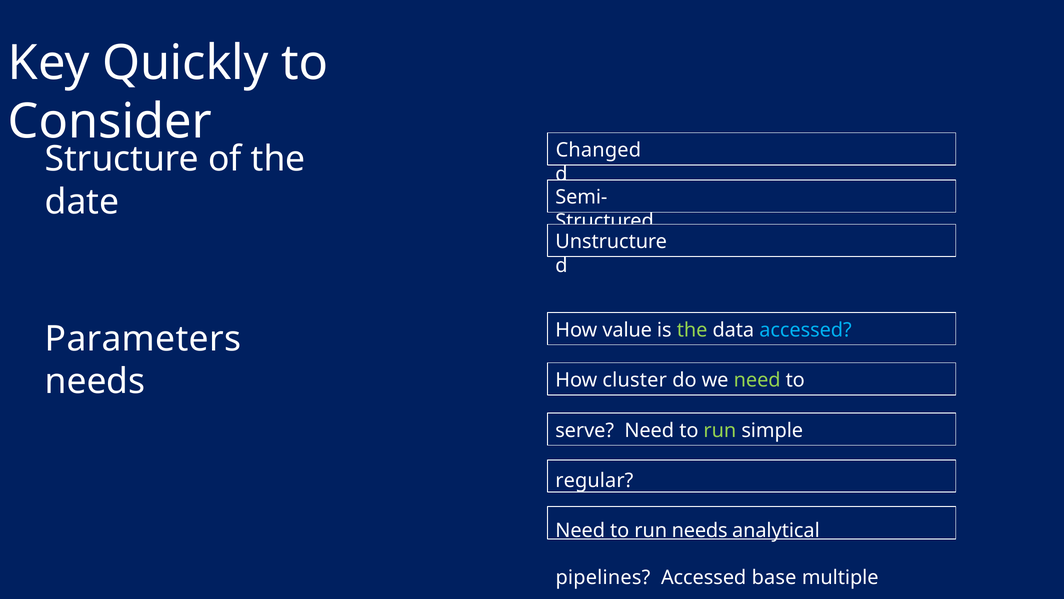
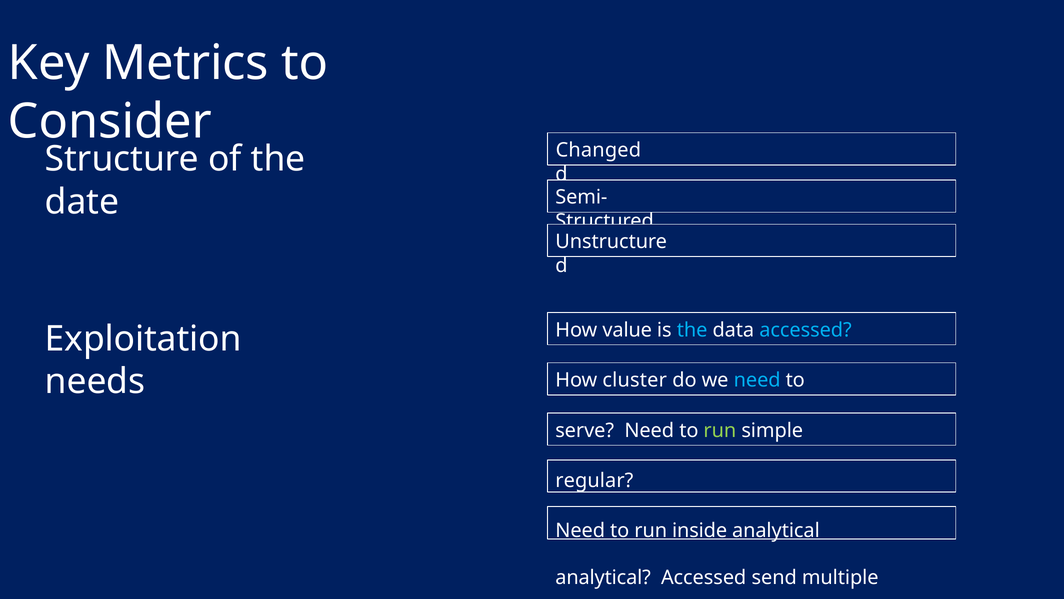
Quickly: Quickly -> Metrics (185, 63)
the colour: light green -> light blue (692, 330)
Parameters: Parameters -> Exploitation (143, 339)
need colour: light green -> light blue (757, 380)
run needs: needs -> inside (700, 530)
pipelines: pipelines -> analytical (603, 577)
base: base -> send (774, 577)
